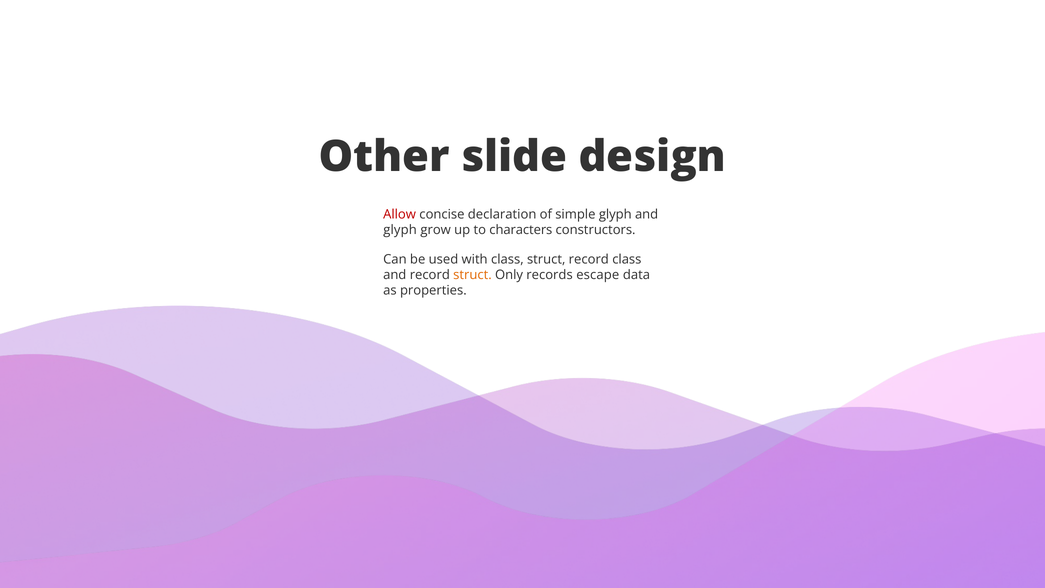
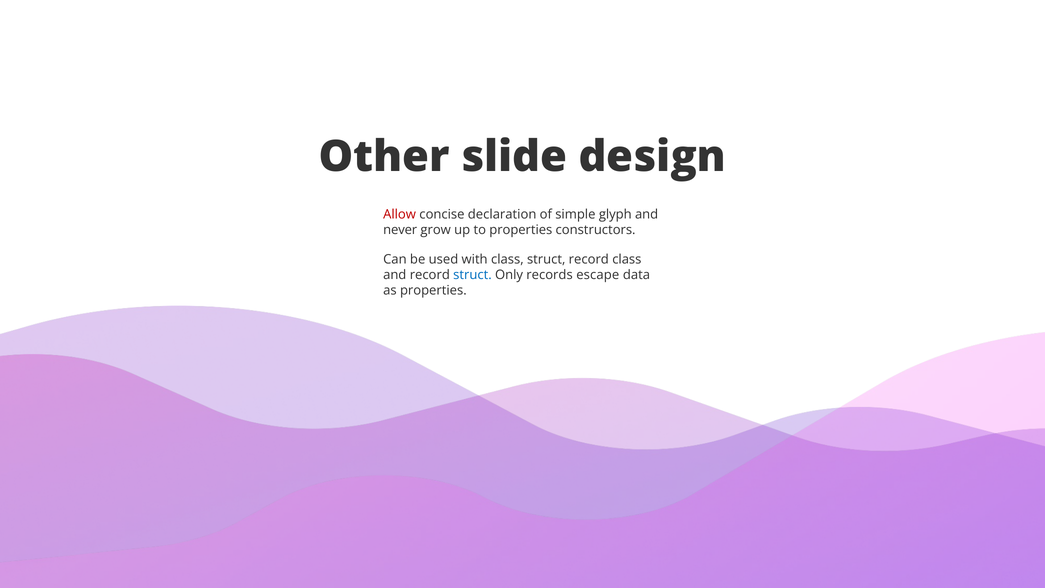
glyph: glyph -> never (400, 230)
to characters: characters -> properties (521, 230)
struct colour: orange -> blue (472, 275)
